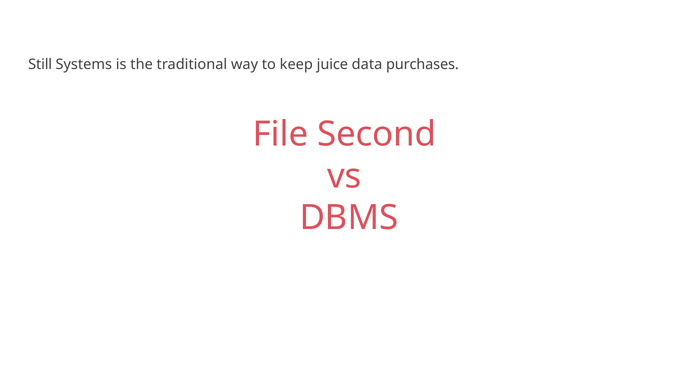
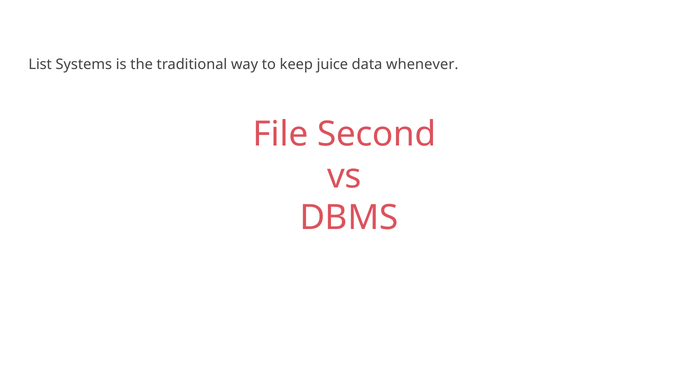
Still: Still -> List (40, 64)
purchases: purchases -> whenever (422, 64)
